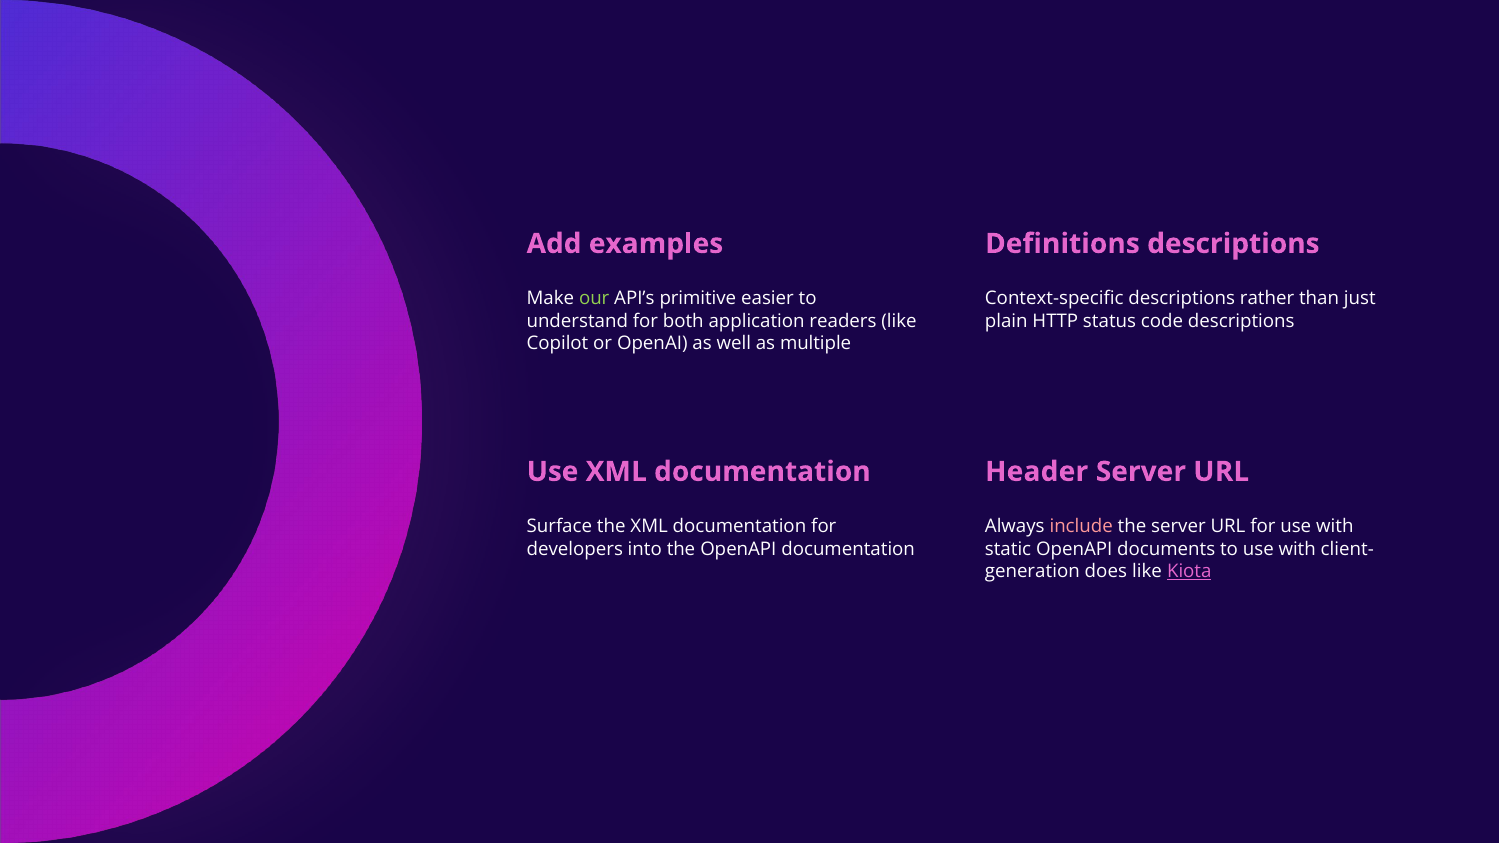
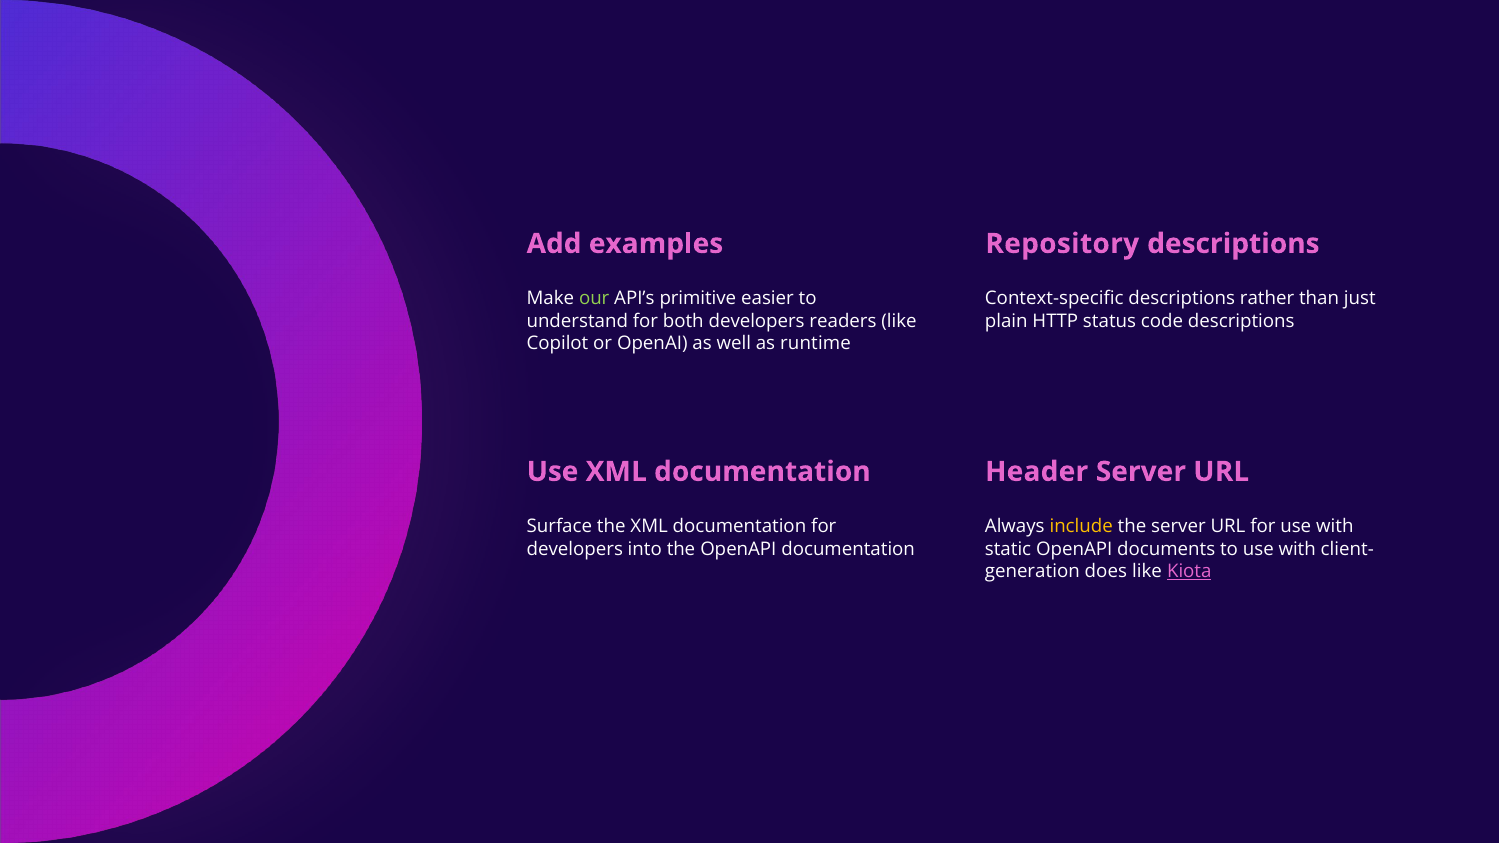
Definitions: Definitions -> Repository (1062, 244)
both application: application -> developers (757, 321)
multiple: multiple -> runtime (815, 344)
include colour: pink -> yellow (1081, 527)
